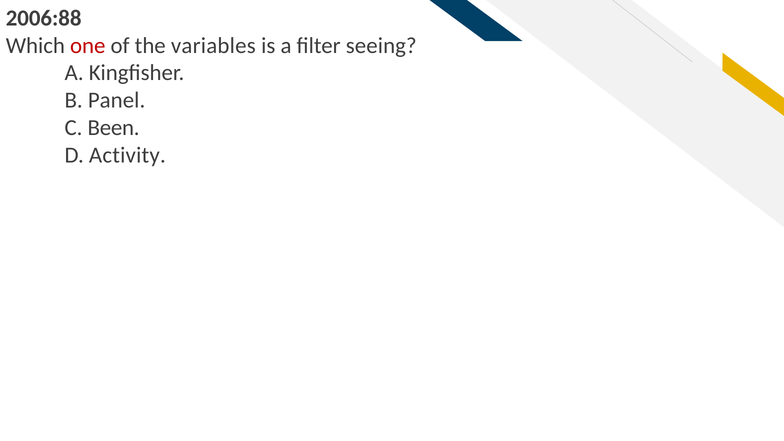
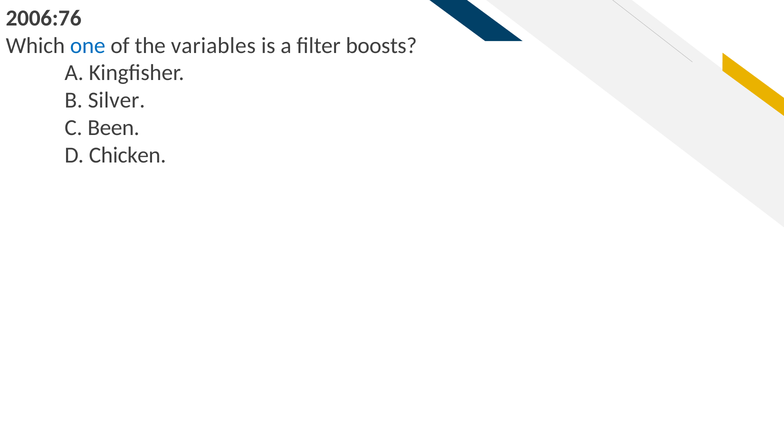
2006:88: 2006:88 -> 2006:76 (44, 18)
one colour: red -> blue (88, 46)
seeing: seeing -> boosts (381, 46)
Panel: Panel -> Silver (117, 100)
Activity: Activity -> Chicken (128, 155)
